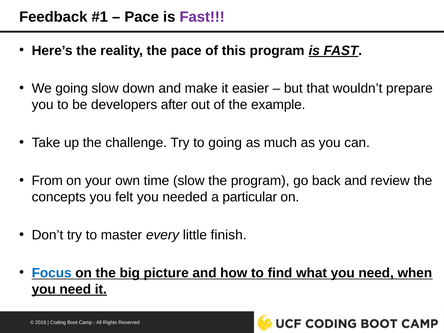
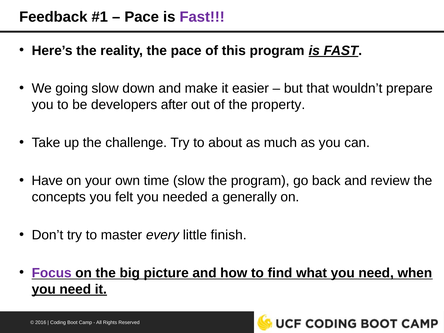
example: example -> property (278, 105)
to going: going -> about (225, 143)
From: From -> Have (47, 181)
particular: particular -> generally (250, 197)
Focus colour: blue -> purple (52, 273)
